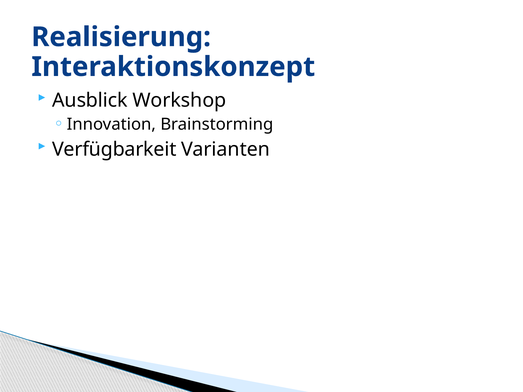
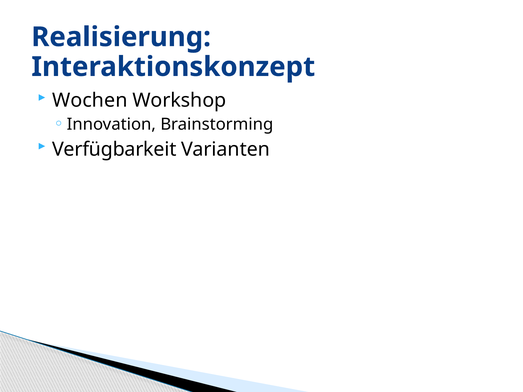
Ausblick: Ausblick -> Wochen (90, 100)
